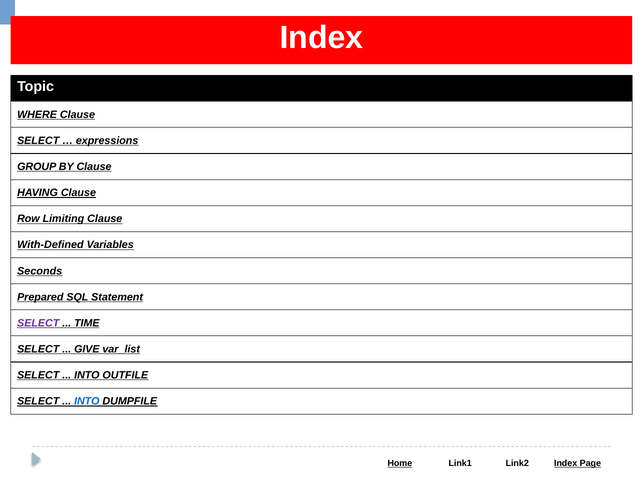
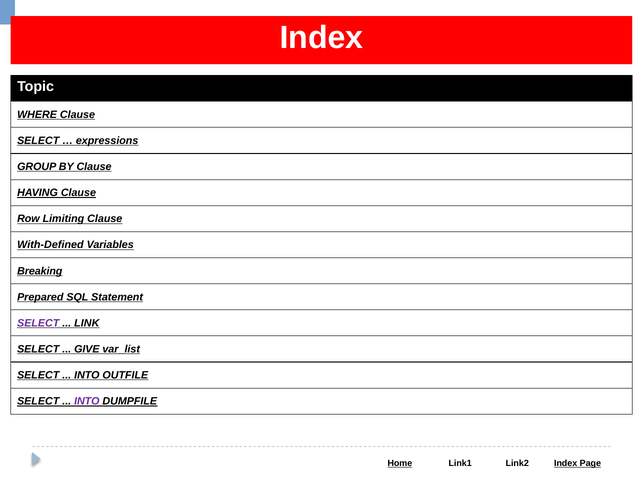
Seconds: Seconds -> Breaking (40, 271)
TIME: TIME -> LINK (87, 323)
INTO colour: blue -> purple (87, 402)
